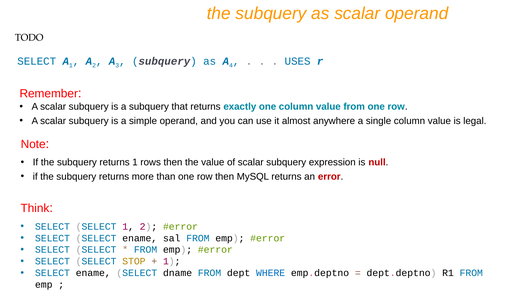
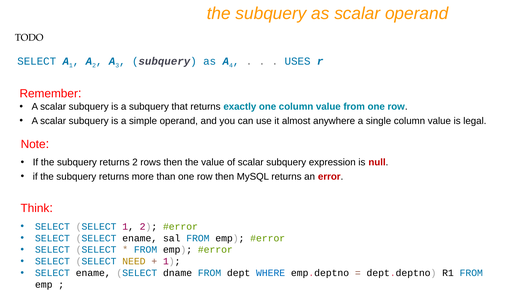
returns 1: 1 -> 2 (135, 162)
STOP: STOP -> NEED (134, 261)
